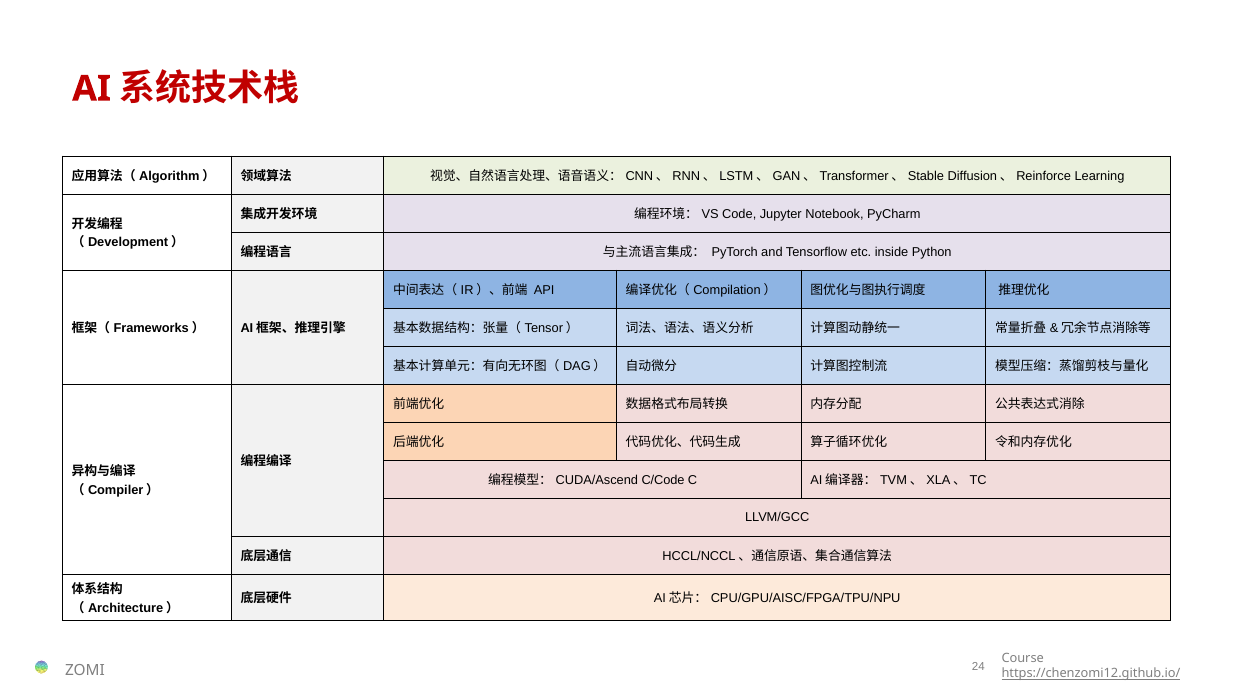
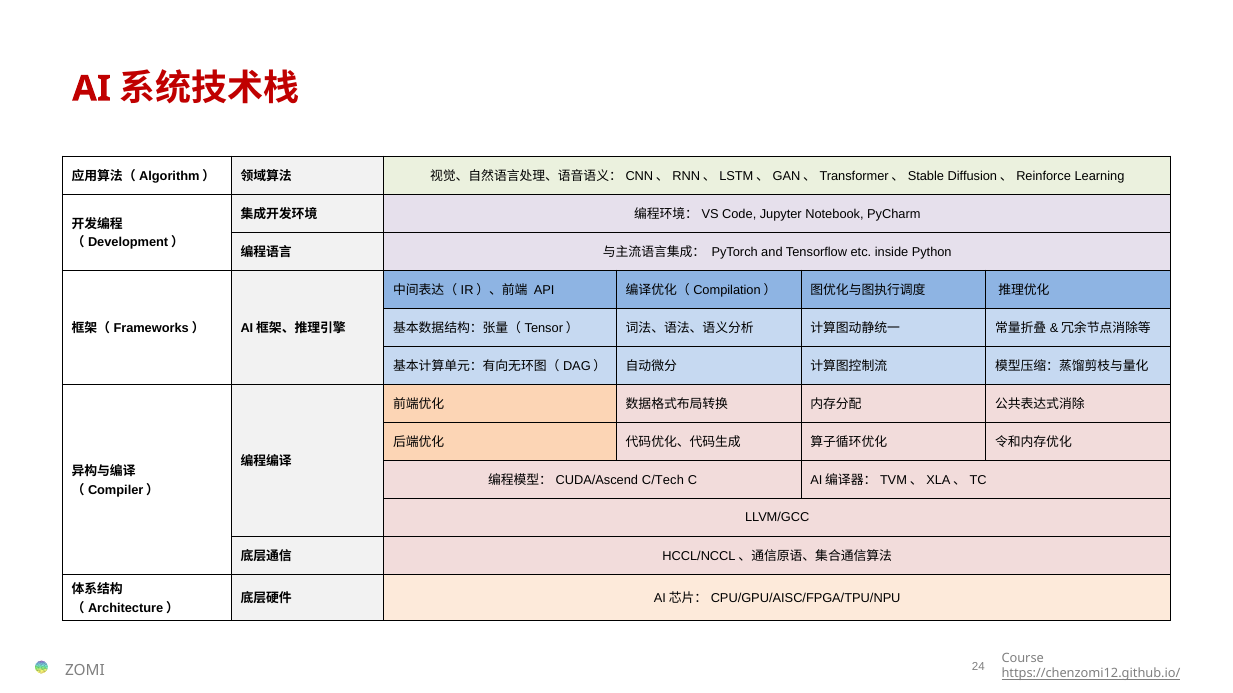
C/Code: C/Code -> C/Tech (663, 481)
